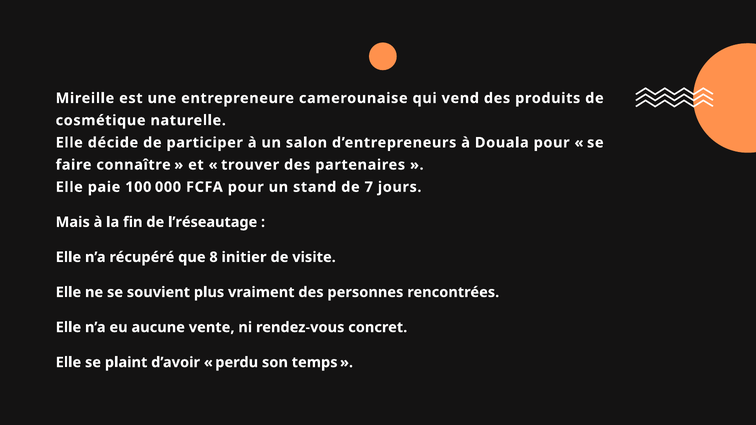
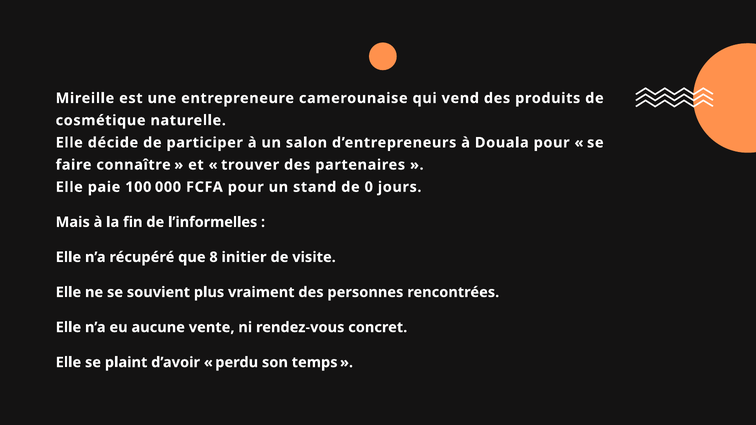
7: 7 -> 0 (369, 187)
l’réseautage: l’réseautage -> l’informelles (213, 222)
